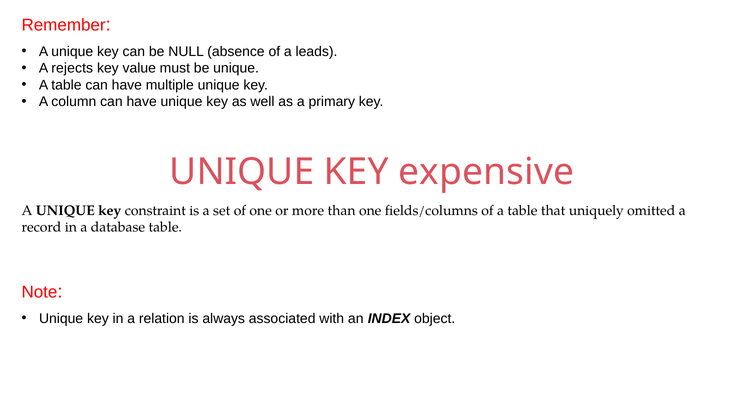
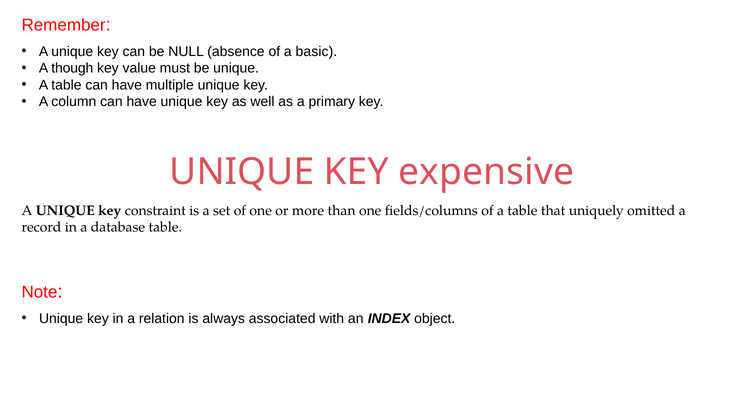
leads: leads -> basic (316, 51)
rejects: rejects -> though (72, 68)
